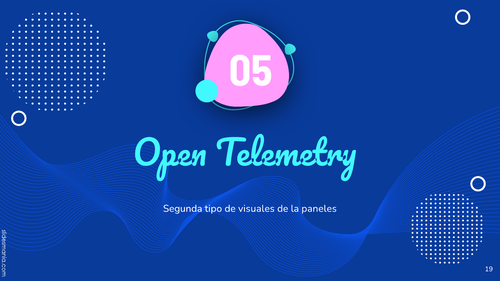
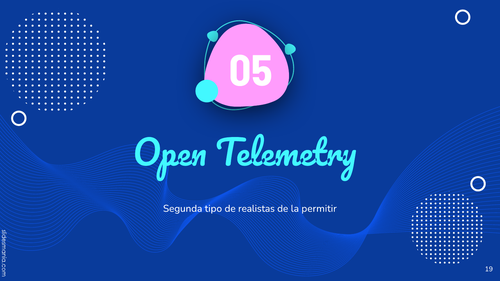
visuales: visuales -> realistas (256, 209)
paneles: paneles -> permitir (319, 209)
